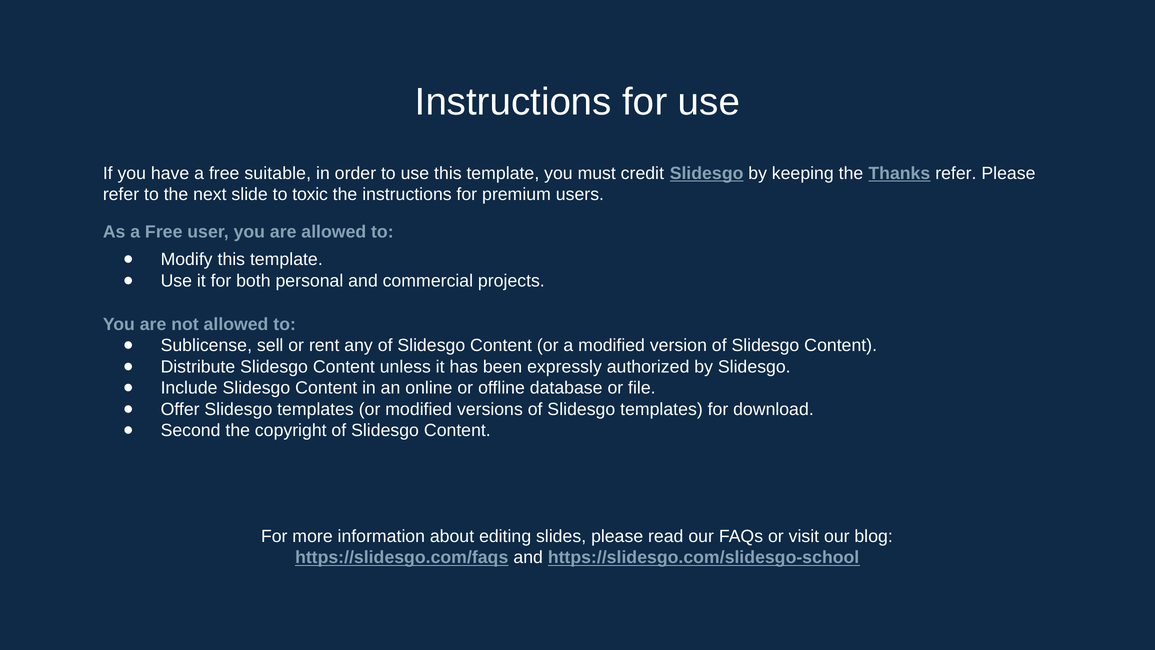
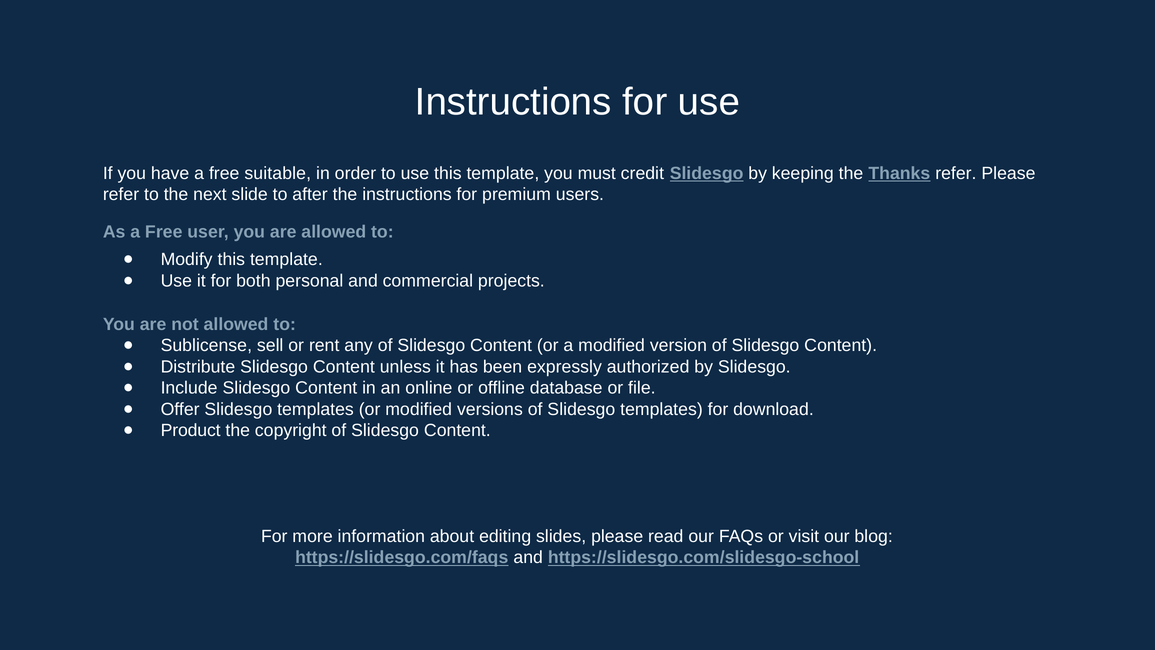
toxic: toxic -> after (310, 195)
Second: Second -> Product (191, 430)
